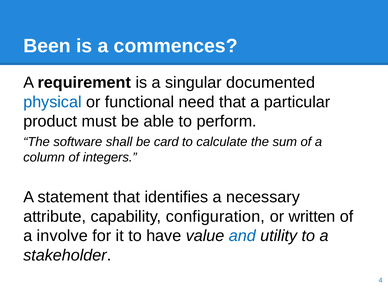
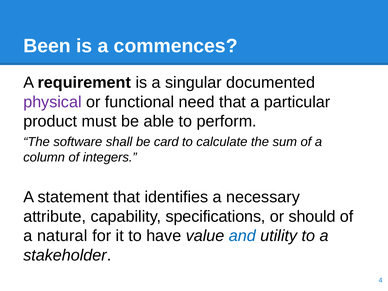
physical colour: blue -> purple (52, 102)
configuration: configuration -> specifications (216, 216)
written: written -> should (312, 216)
involve: involve -> natural (62, 236)
